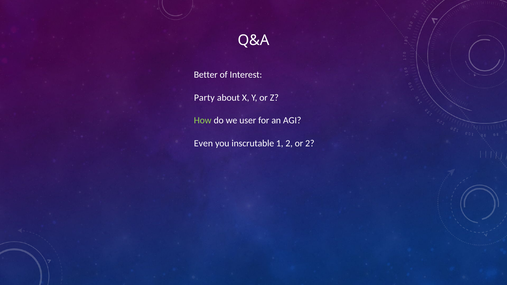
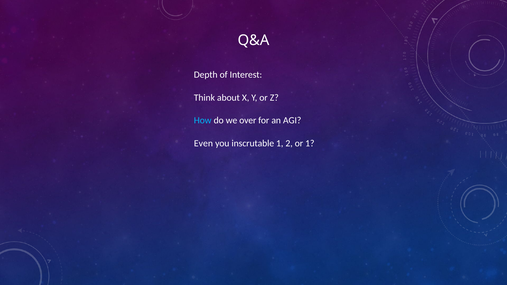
Better: Better -> Depth (206, 75)
Party: Party -> Think (204, 98)
How colour: light green -> light blue (203, 121)
user: user -> over (248, 121)
or 2: 2 -> 1 (310, 143)
